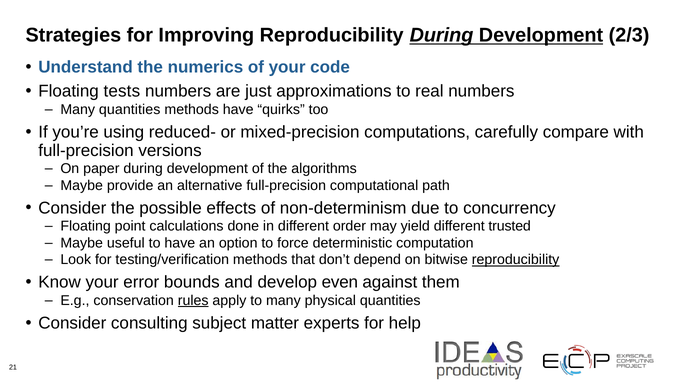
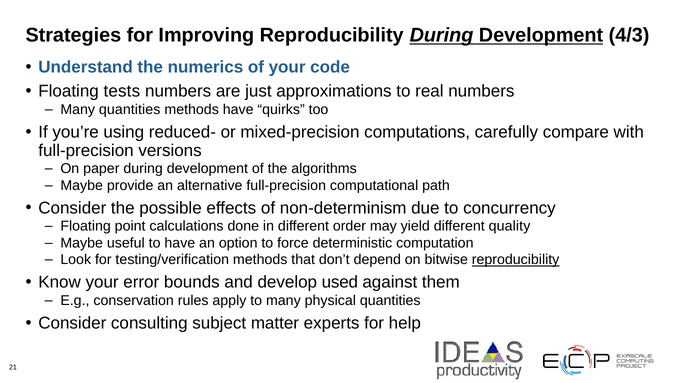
2/3: 2/3 -> 4/3 (629, 35)
trusted: trusted -> quality (510, 226)
even: even -> used (340, 282)
rules underline: present -> none (193, 300)
